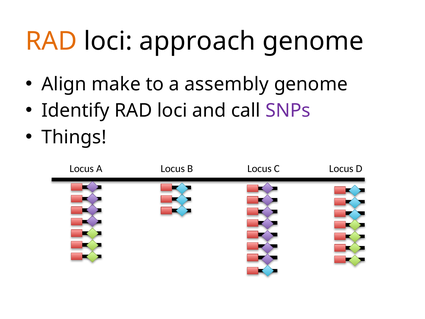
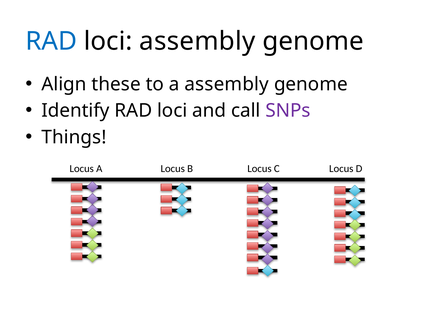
RAD colour: orange -> blue (51, 41)
loci approach: approach -> assembly (197, 41)
make: make -> these (116, 84)
